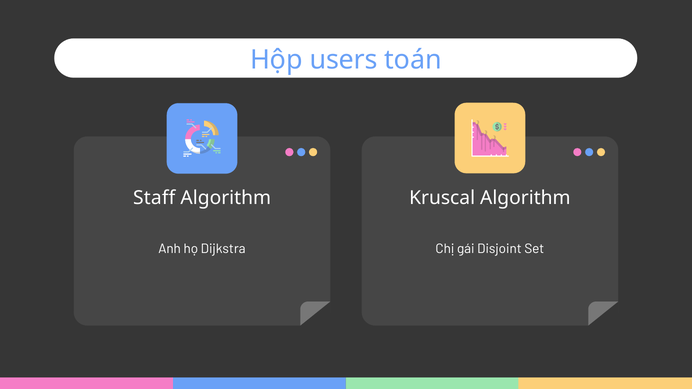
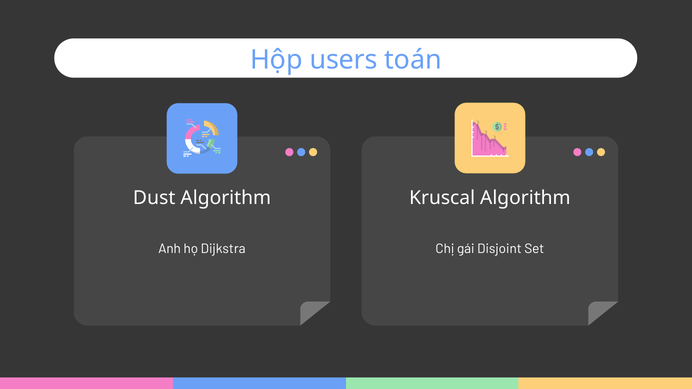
Staff: Staff -> Dust (154, 198)
